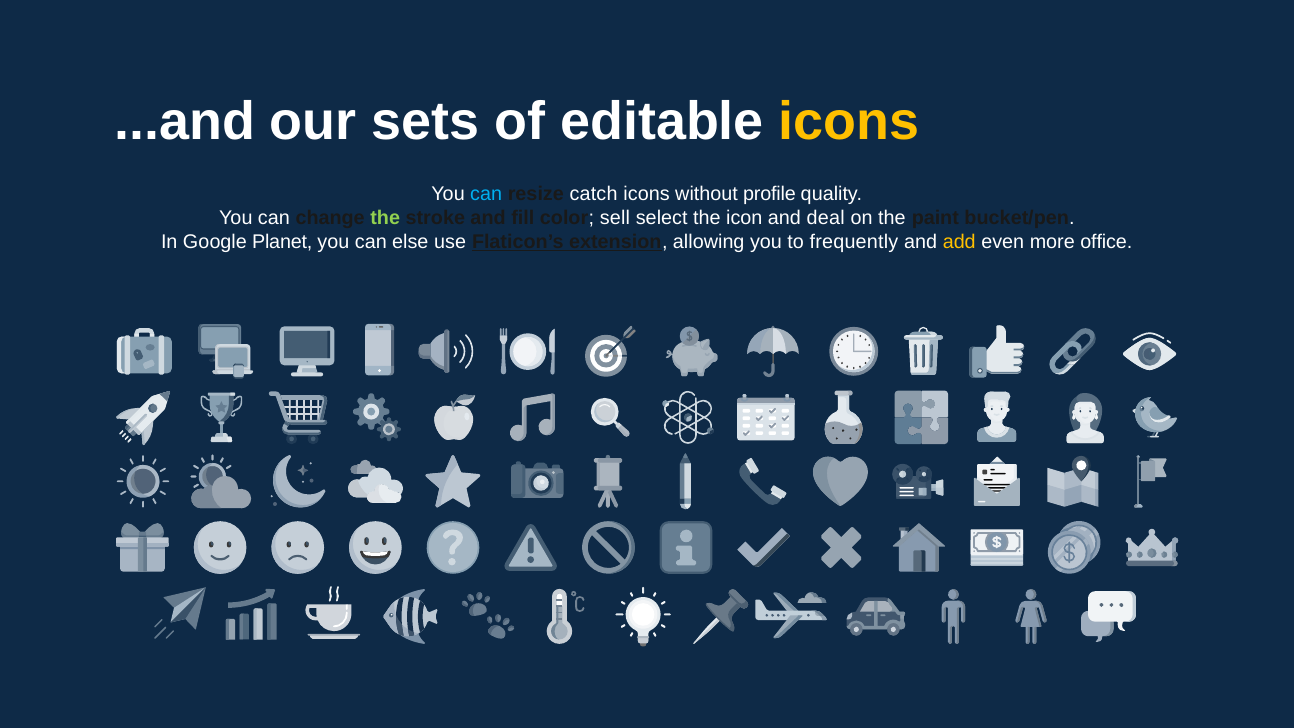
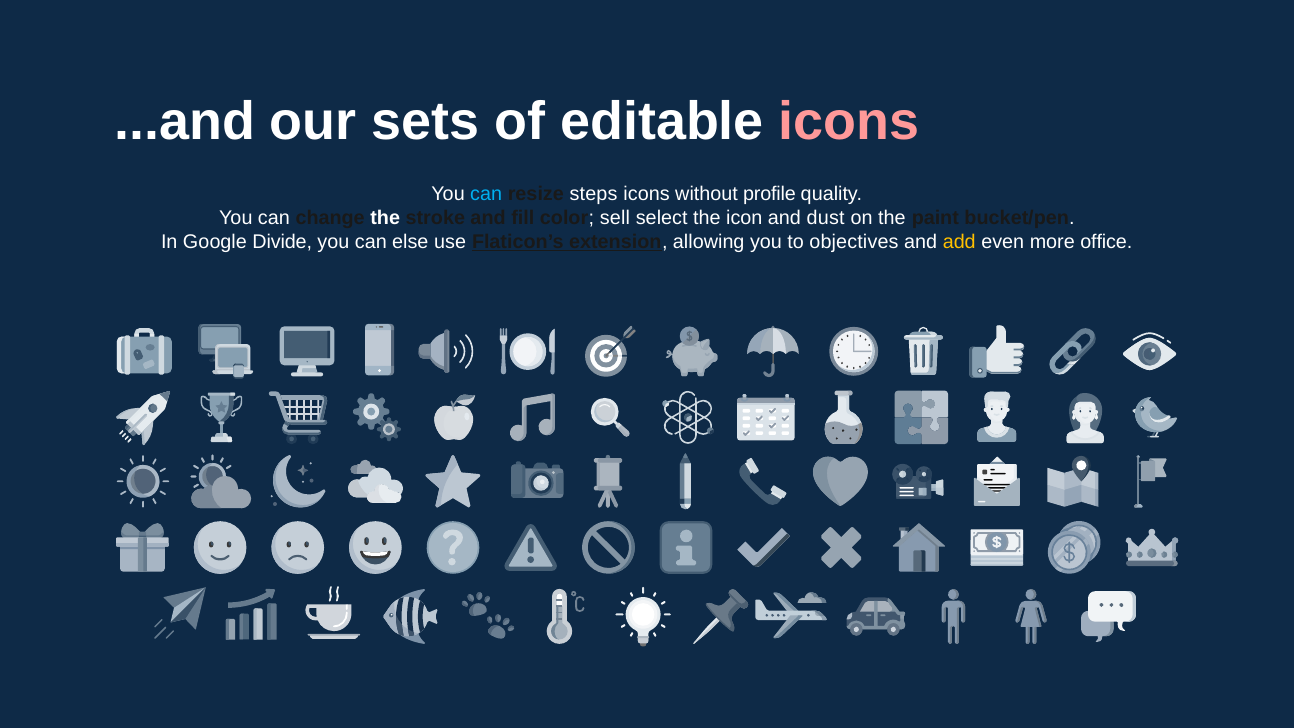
icons colour: yellow -> pink (849, 121)
catch: catch -> steps (594, 194)
the colour: light green -> white (385, 218)
deal: deal -> dust (826, 218)
Planet: Planet -> Divide (282, 242)
frequently: frequently -> objectives (854, 242)
